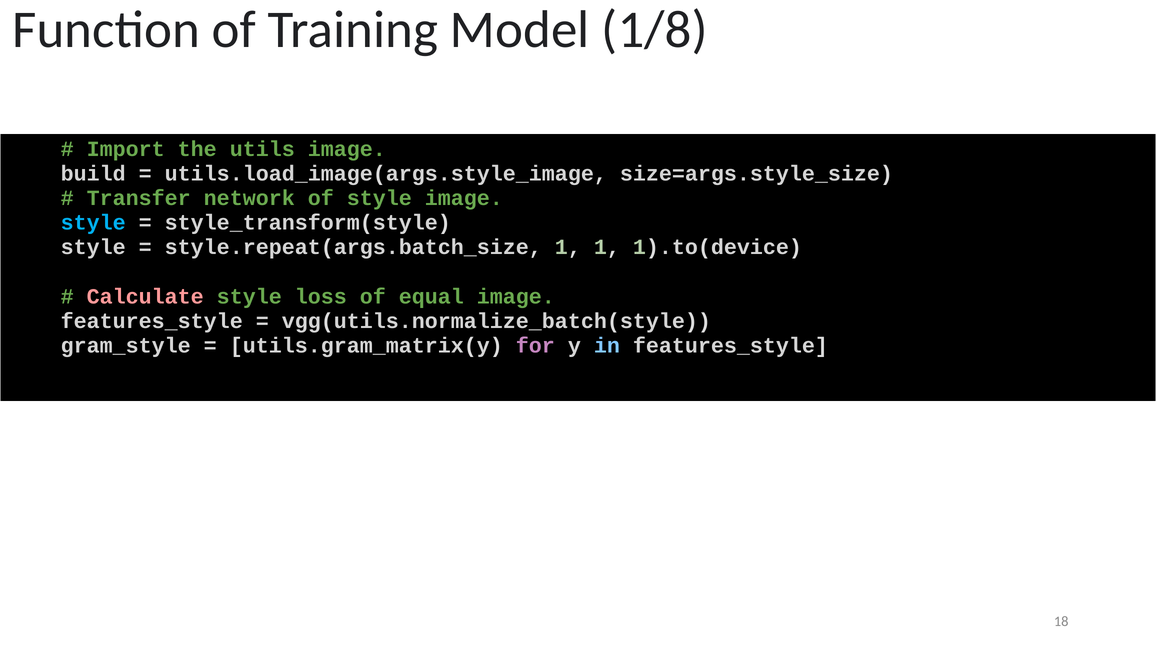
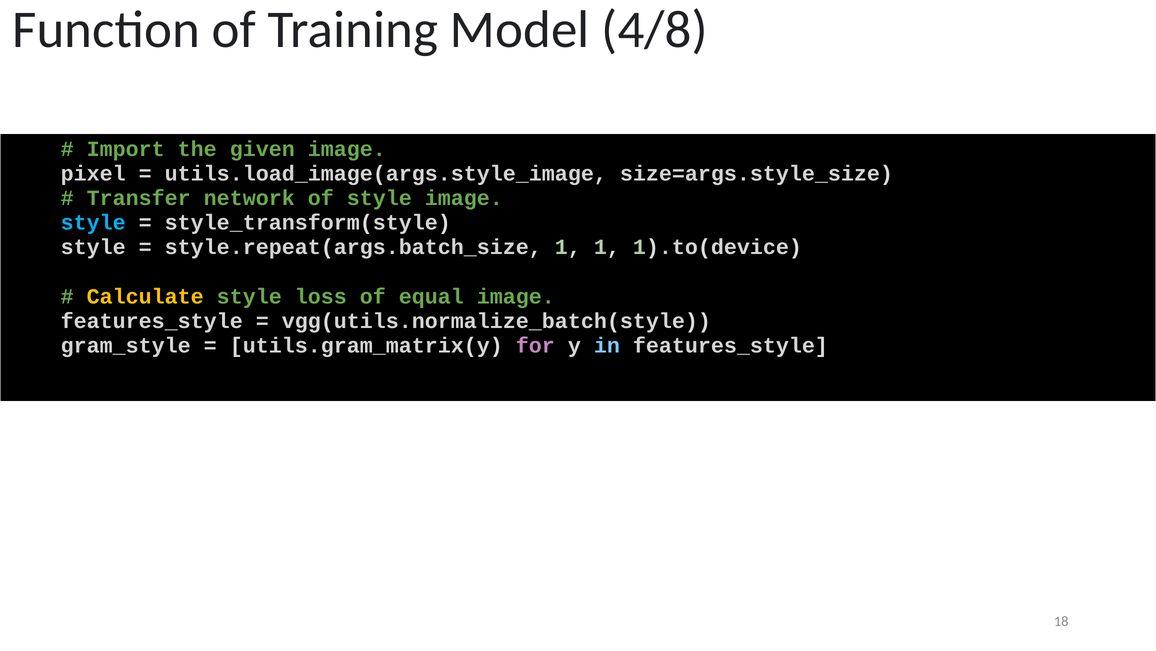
1/8: 1/8 -> 4/8 (655, 30)
utils: utils -> given (262, 149)
build: build -> pixel (93, 173)
Calculate colour: pink -> yellow (145, 296)
